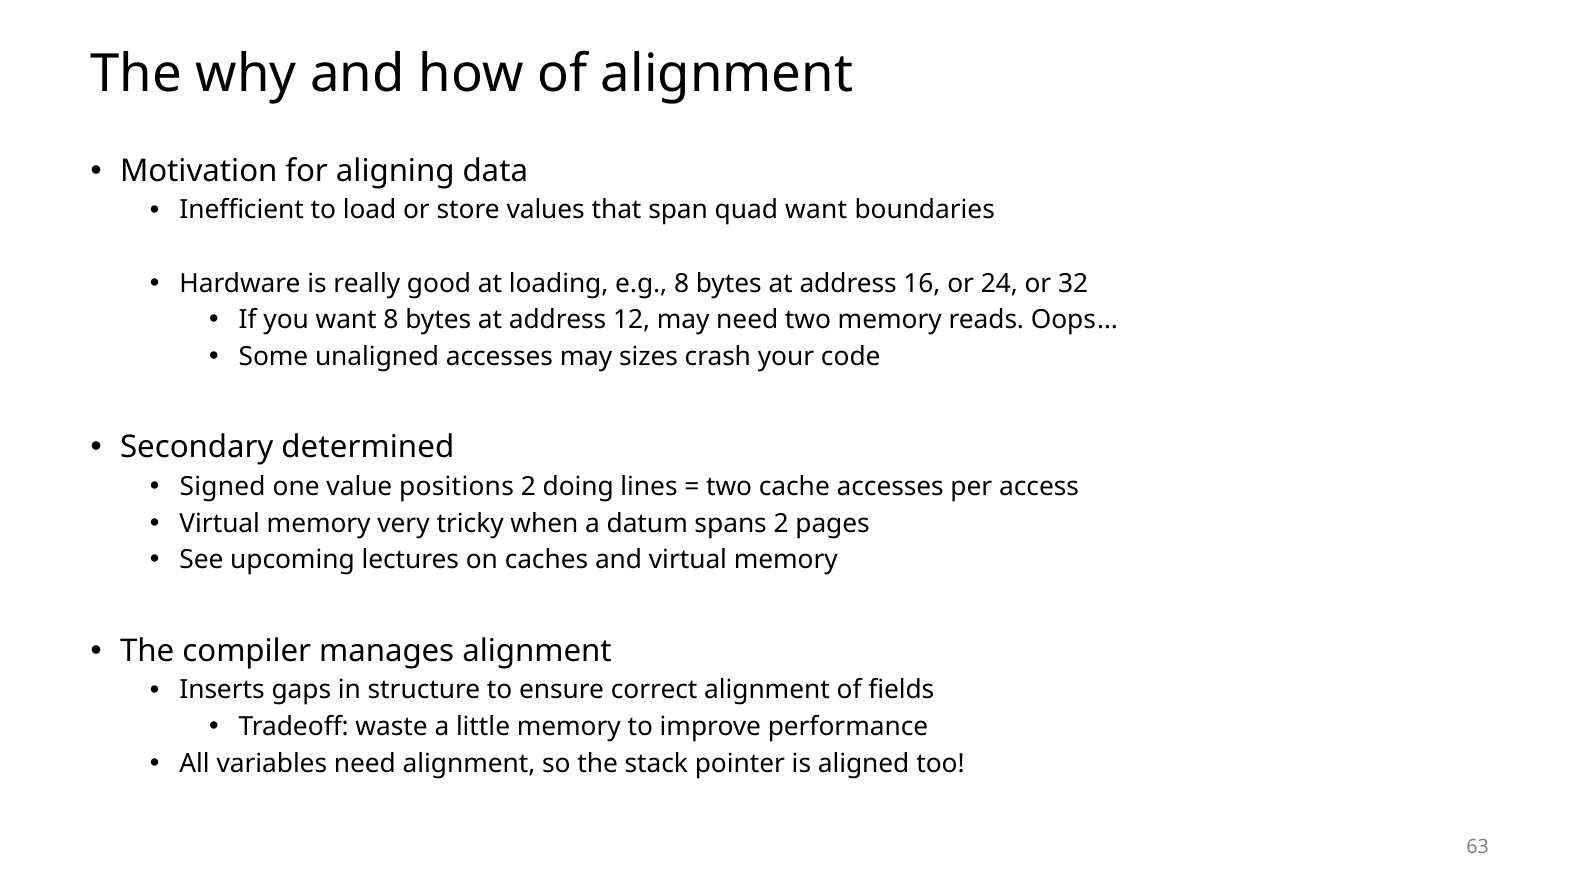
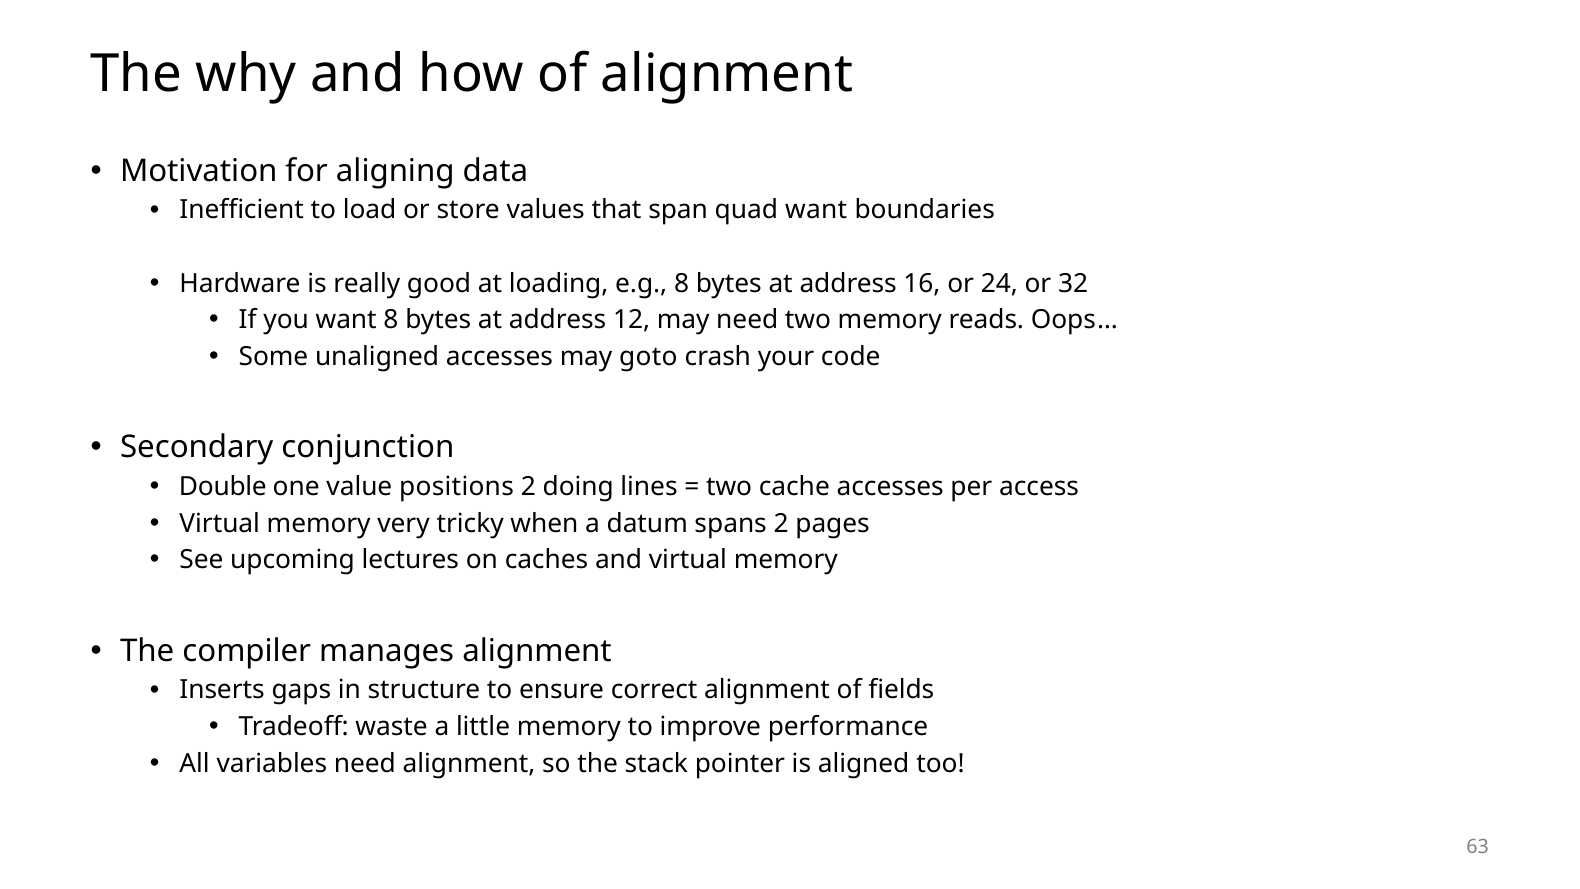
sizes: sizes -> goto (648, 357)
determined: determined -> conjunction (368, 447)
Signed: Signed -> Double (223, 487)
